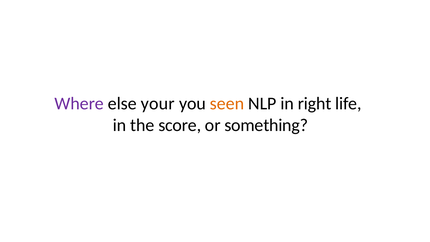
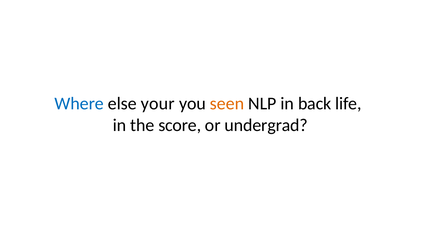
Where colour: purple -> blue (79, 104)
right: right -> back (315, 104)
something: something -> undergrad (266, 125)
